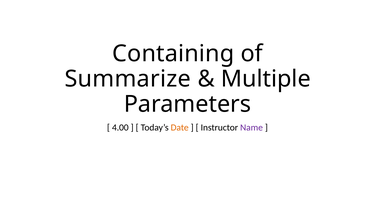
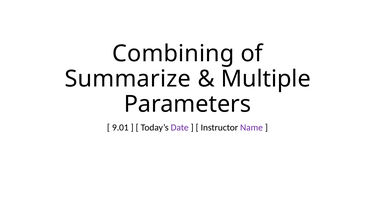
Containing: Containing -> Combining (173, 54)
4.00: 4.00 -> 9.01 (120, 128)
Date colour: orange -> purple (180, 128)
